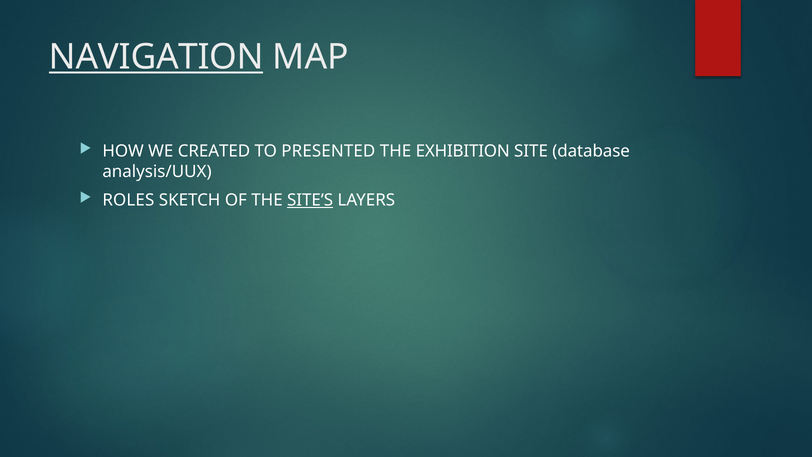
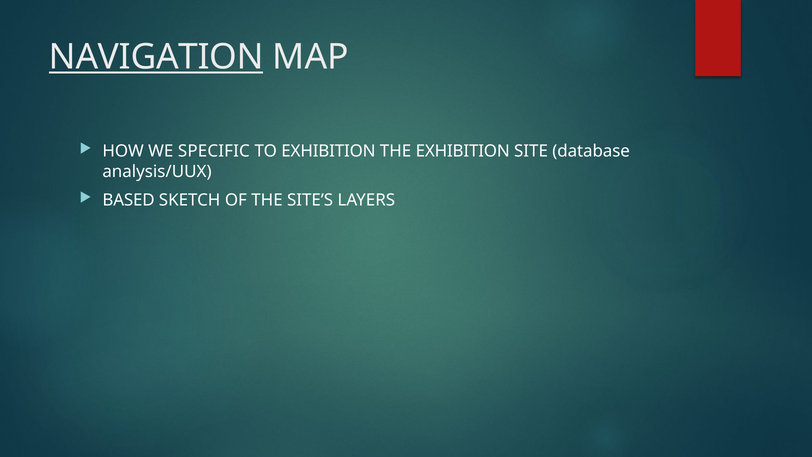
CREATED: CREATED -> SPECIFIC (214, 151)
TO PRESENTED: PRESENTED -> EXHIBITION (328, 151)
ROLES: ROLES -> BASED (129, 200)
SITE’S underline: present -> none (310, 200)
